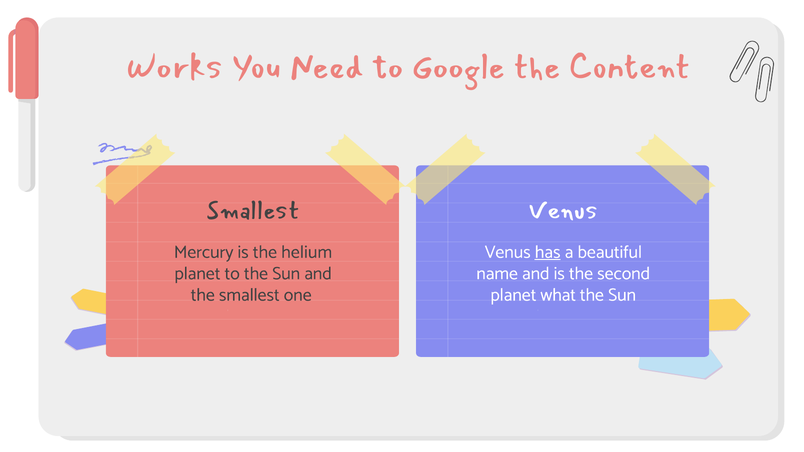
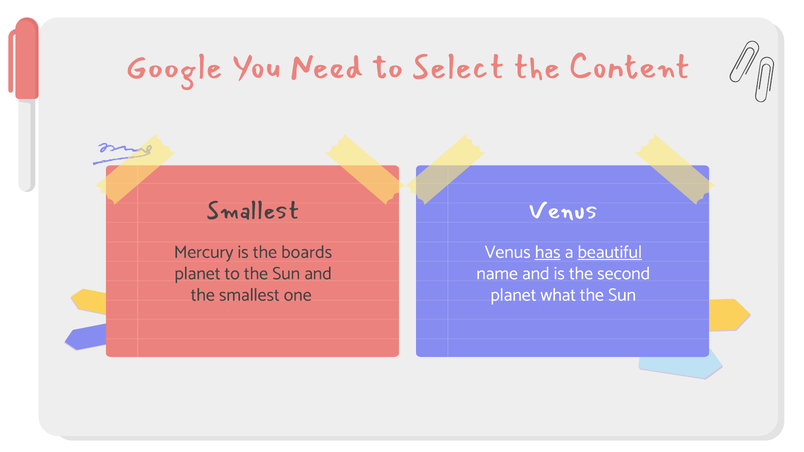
Works: Works -> Google (175, 67)
Google: Google -> Select (458, 67)
helium: helium -> boards (307, 252)
beautiful underline: none -> present (610, 252)
